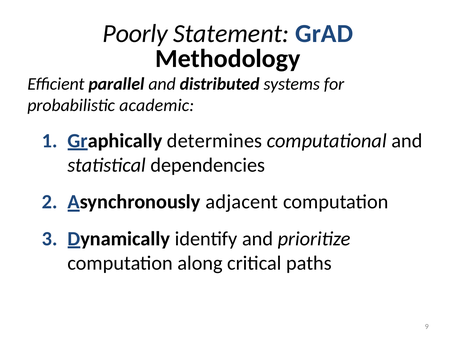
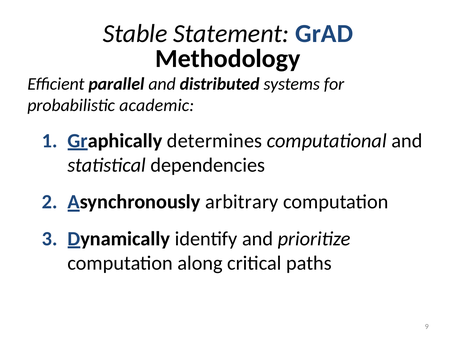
Poorly: Poorly -> Stable (135, 34)
adjacent: adjacent -> arbitrary (242, 202)
